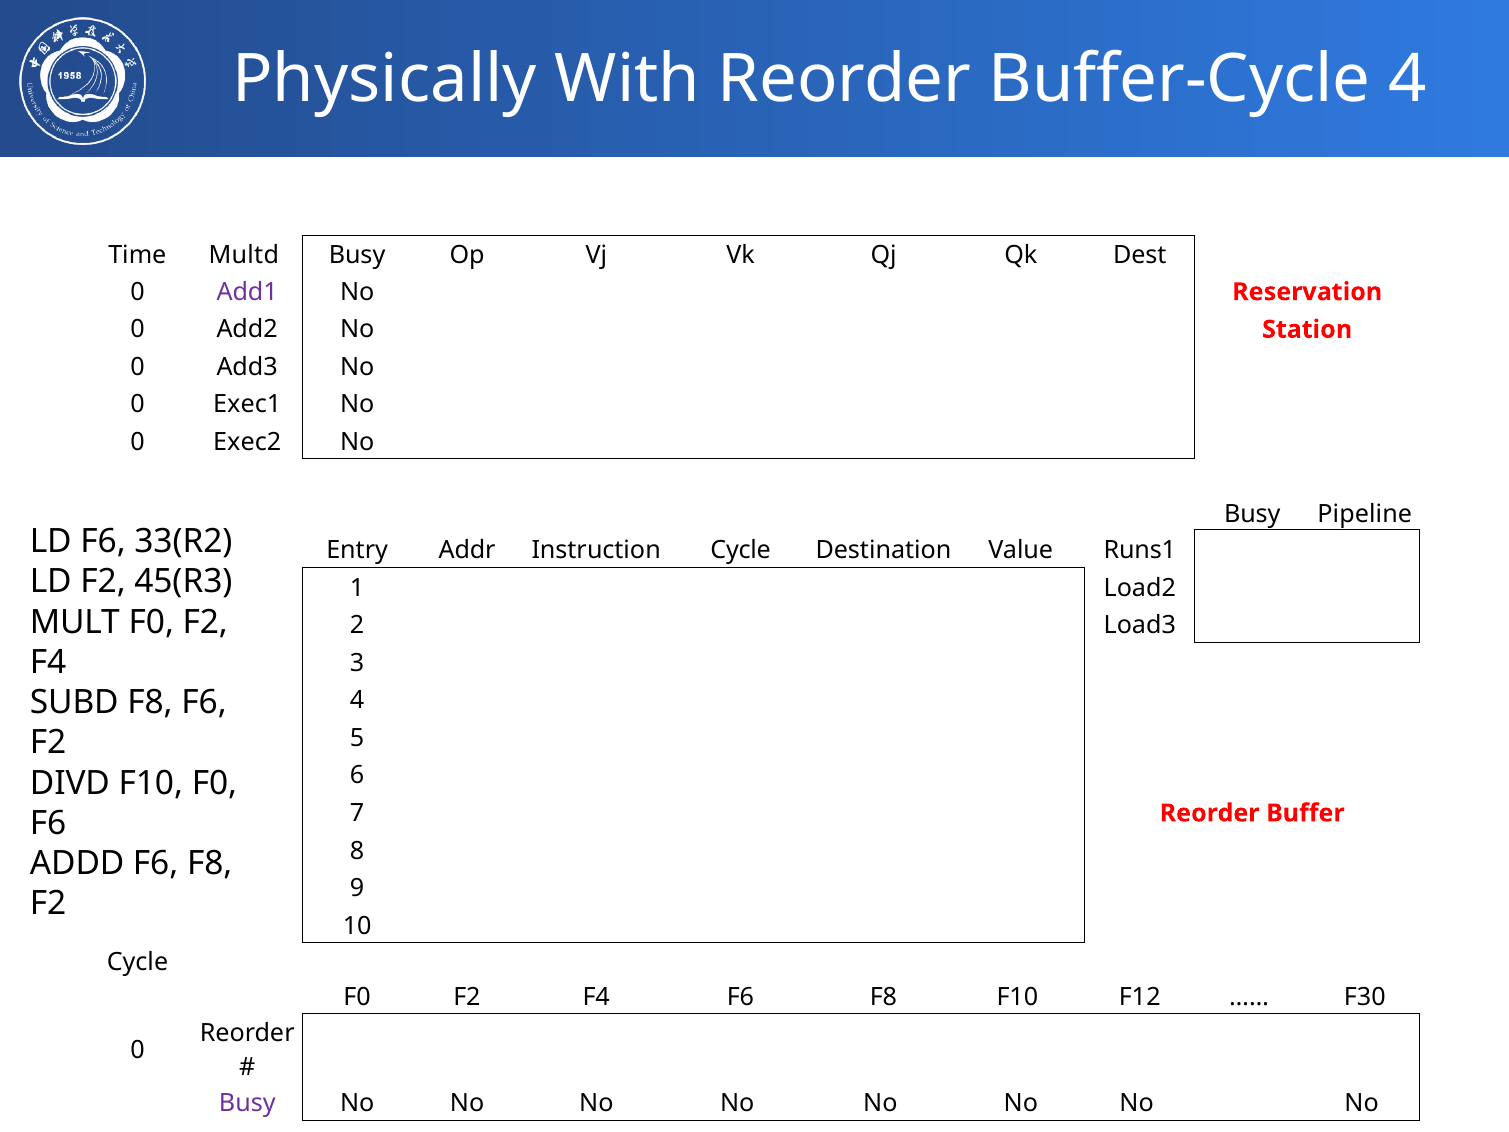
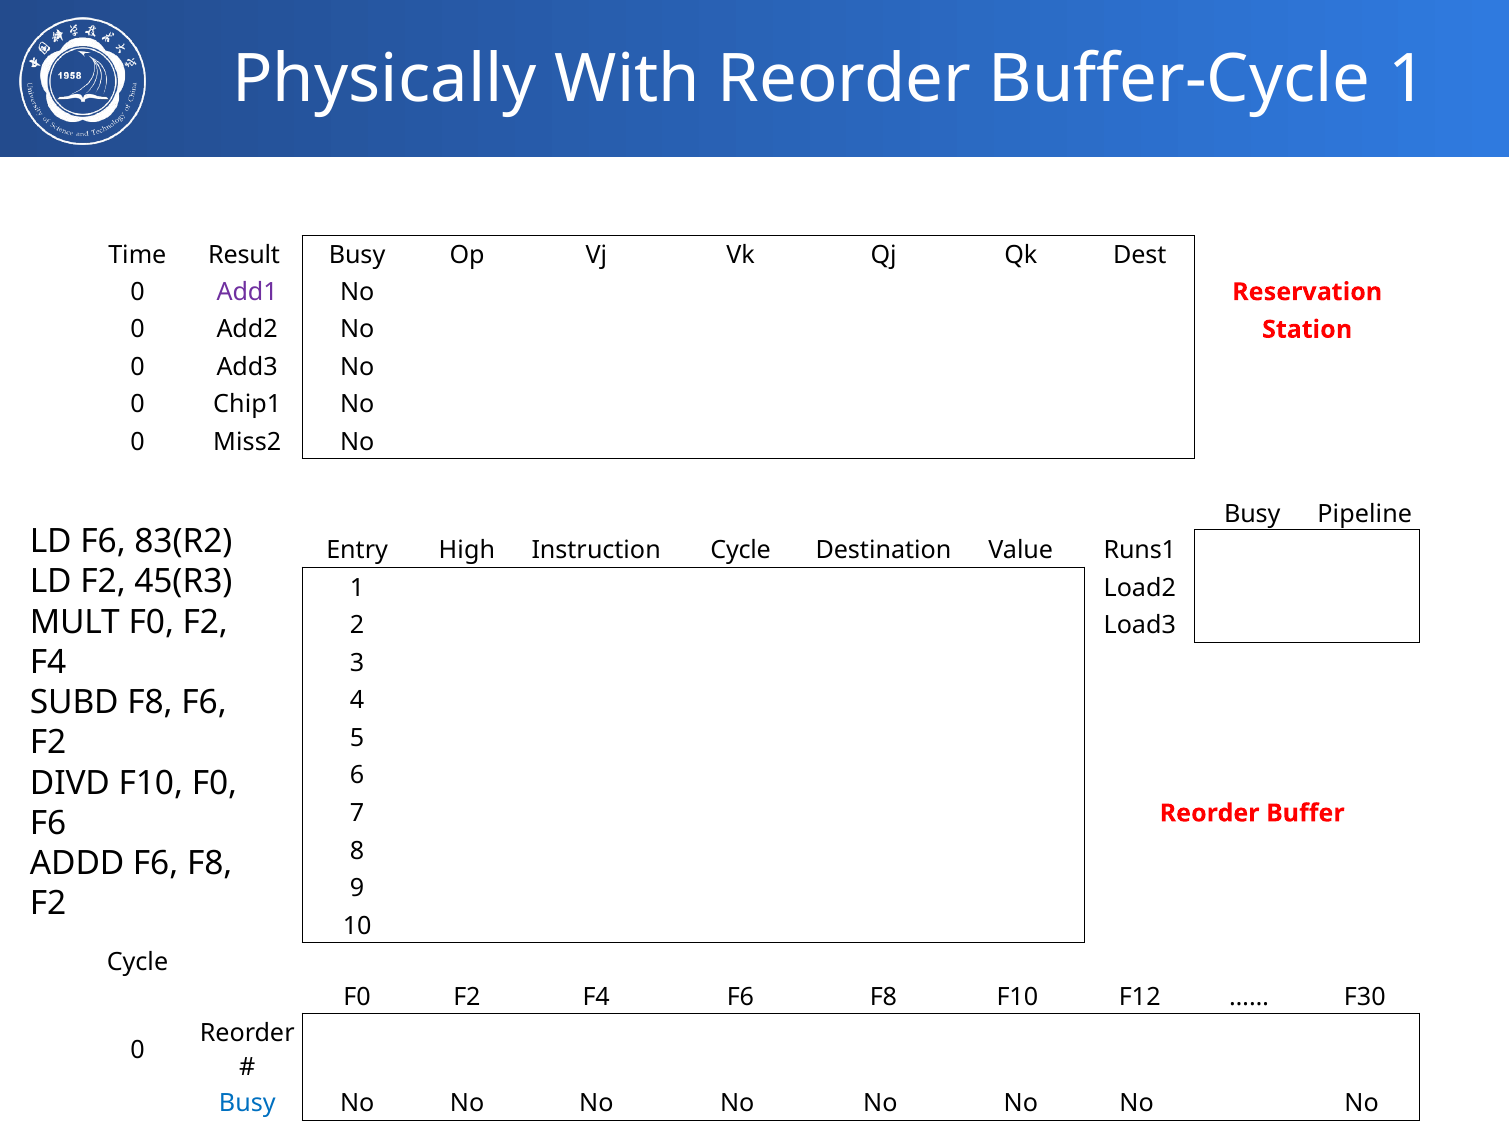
Buffer-Cycle 4: 4 -> 1 (1407, 79)
Multd: Multd -> Result (244, 255)
Exec1: Exec1 -> Chip1 (247, 404)
Exec2: Exec2 -> Miss2 (247, 442)
33(R2: 33(R2 -> 83(R2 (183, 542)
Addr: Addr -> High (467, 550)
Busy colour: purple -> blue (247, 1103)
